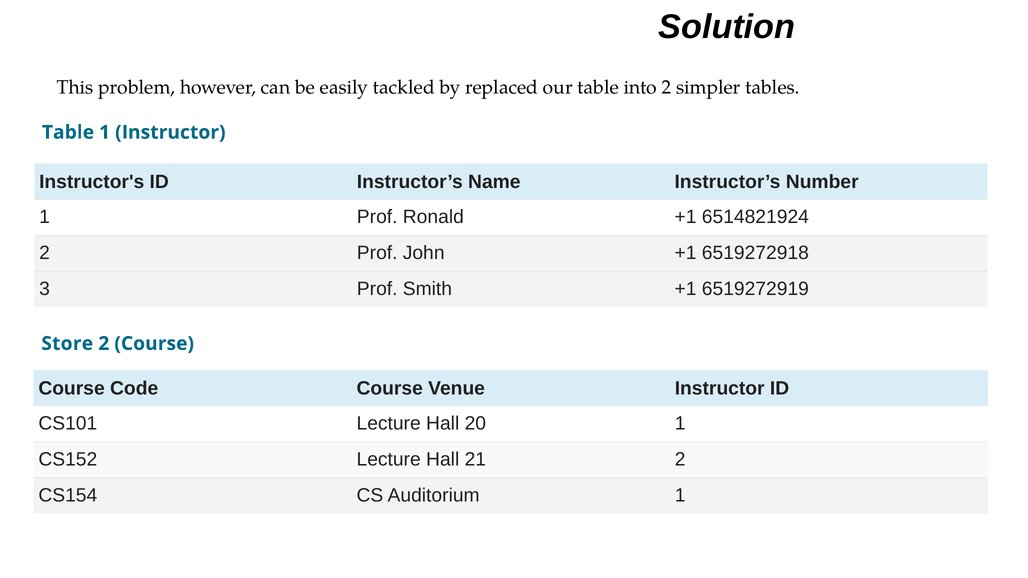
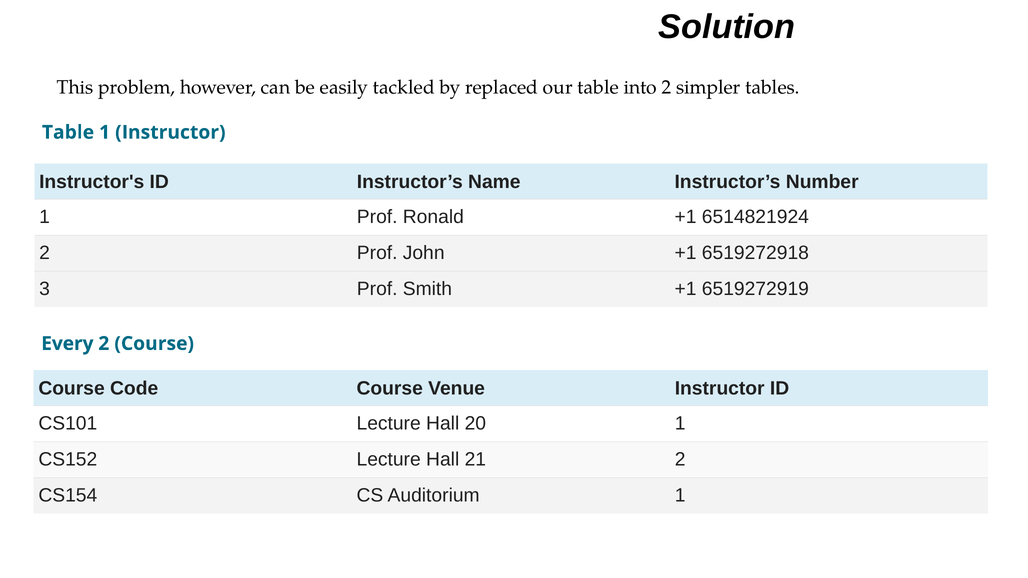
Store: Store -> Every (67, 344)
